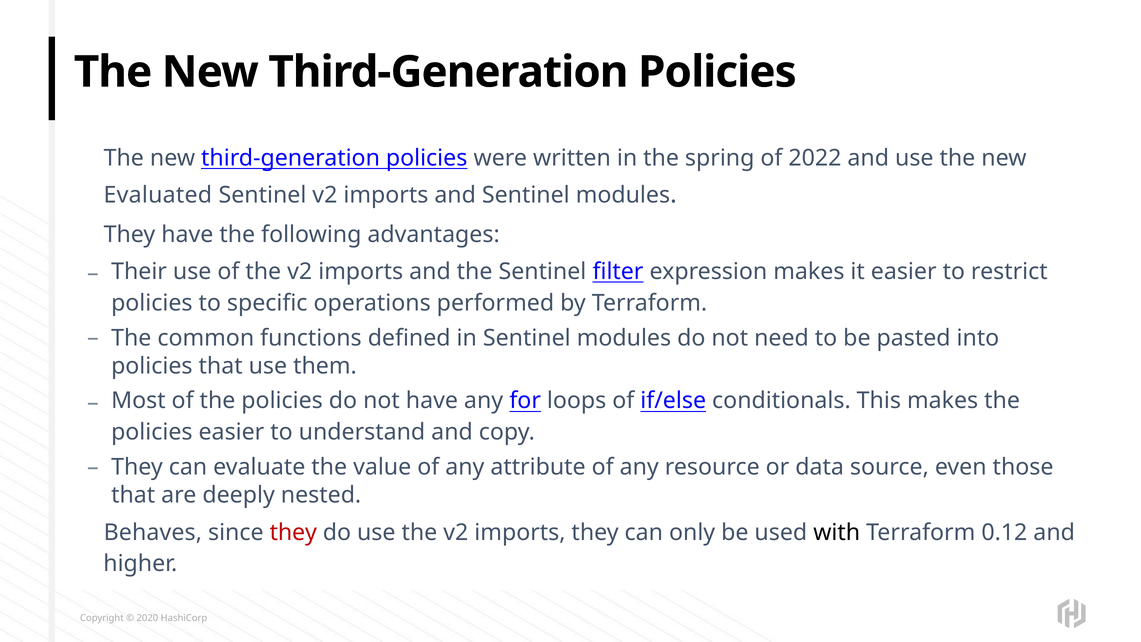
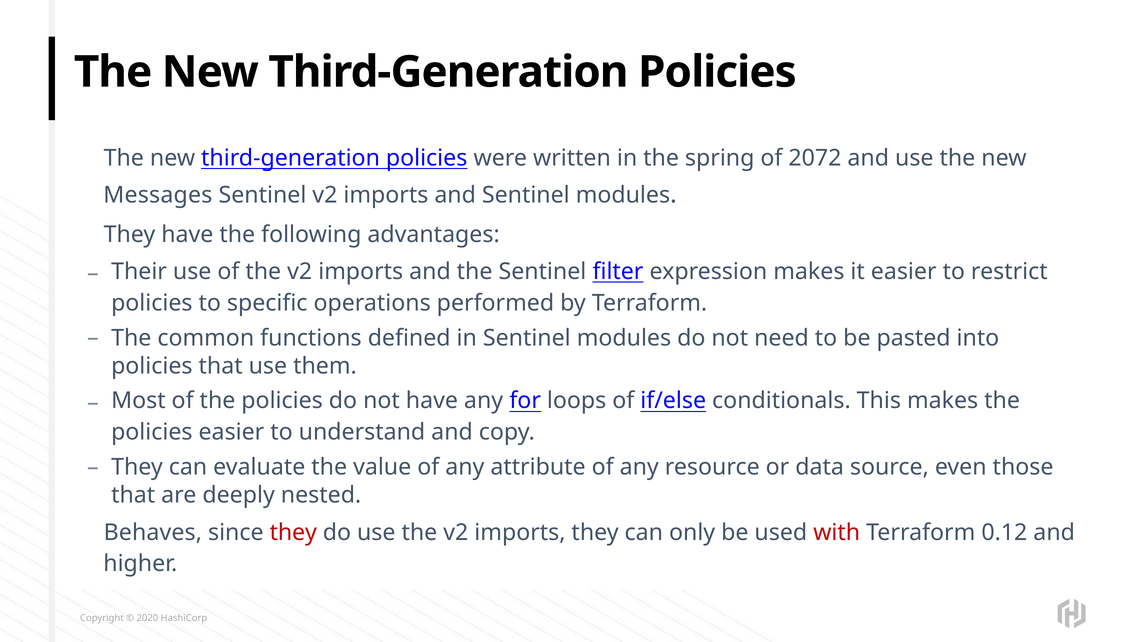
2022: 2022 -> 2072 (815, 158)
Evaluated: Evaluated -> Messages (158, 195)
with colour: black -> red (837, 533)
